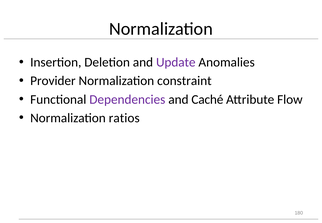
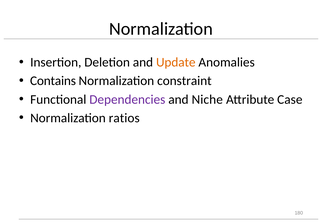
Update colour: purple -> orange (176, 62)
Provider: Provider -> Contains (53, 81)
Caché: Caché -> Niche (207, 99)
Flow: Flow -> Case (290, 99)
